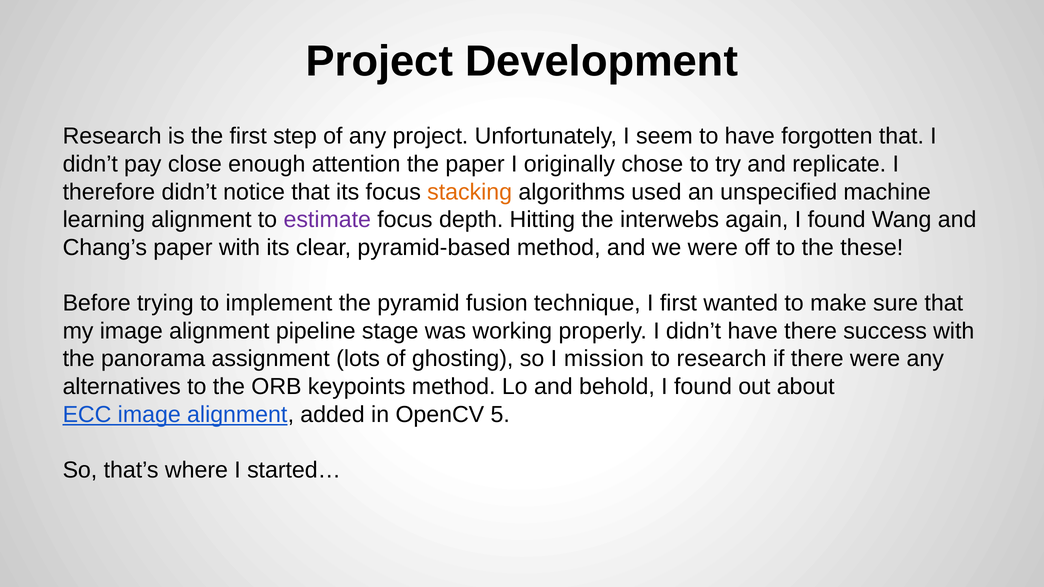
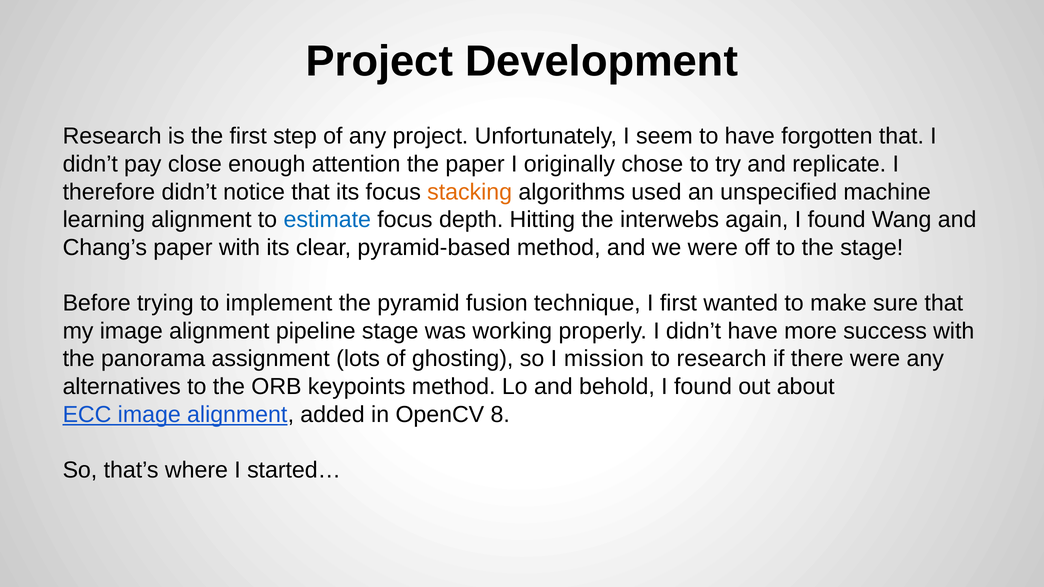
estimate colour: purple -> blue (327, 220)
the these: these -> stage (872, 248)
have there: there -> more (811, 331)
5: 5 -> 8 (500, 415)
